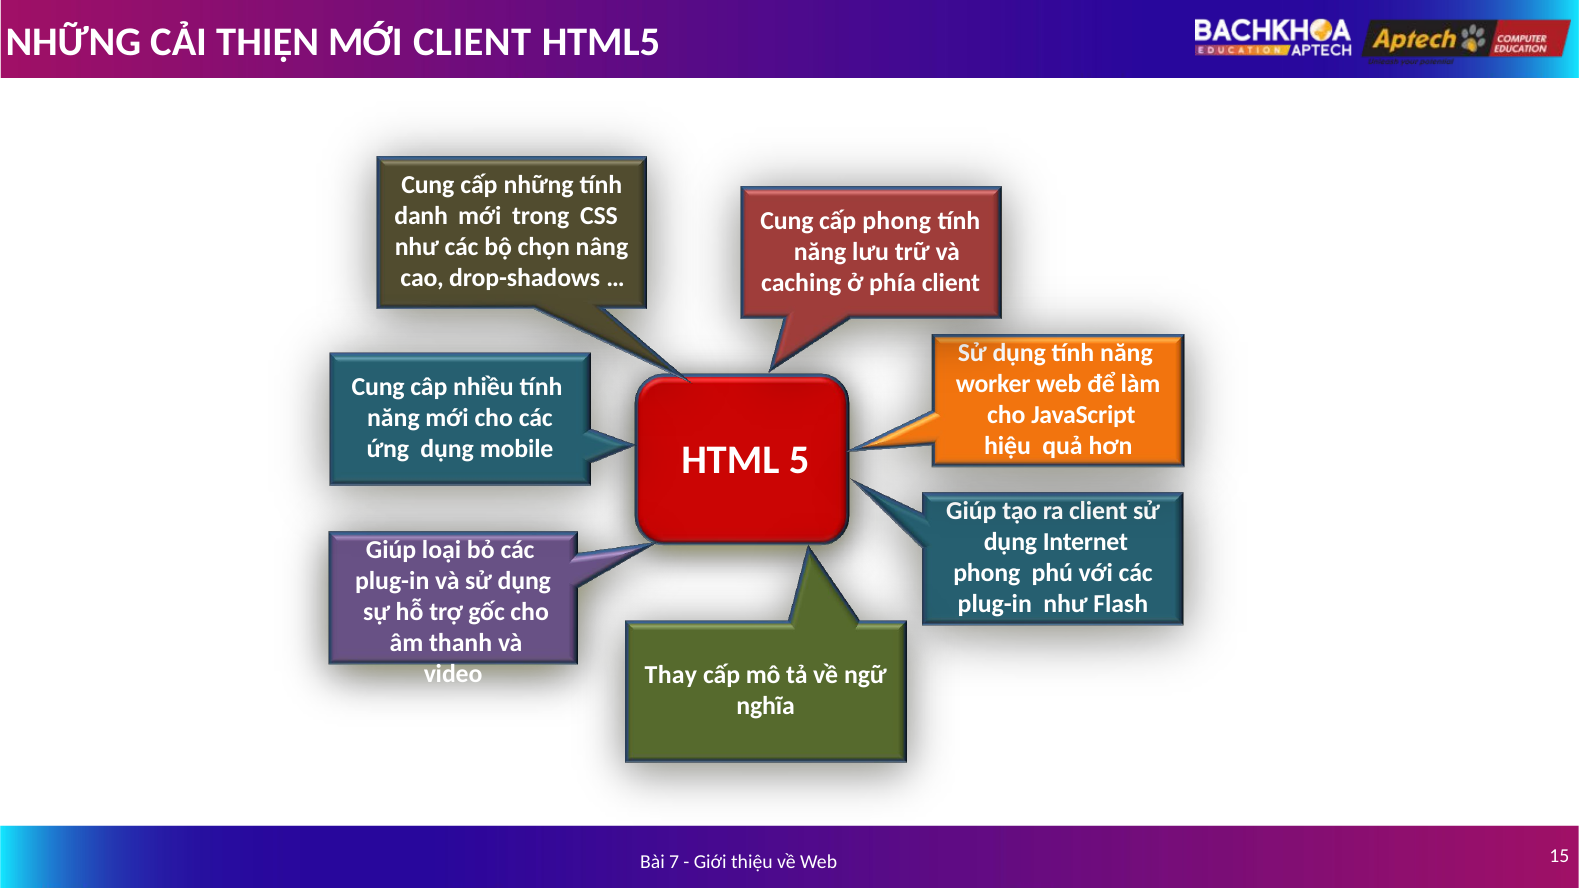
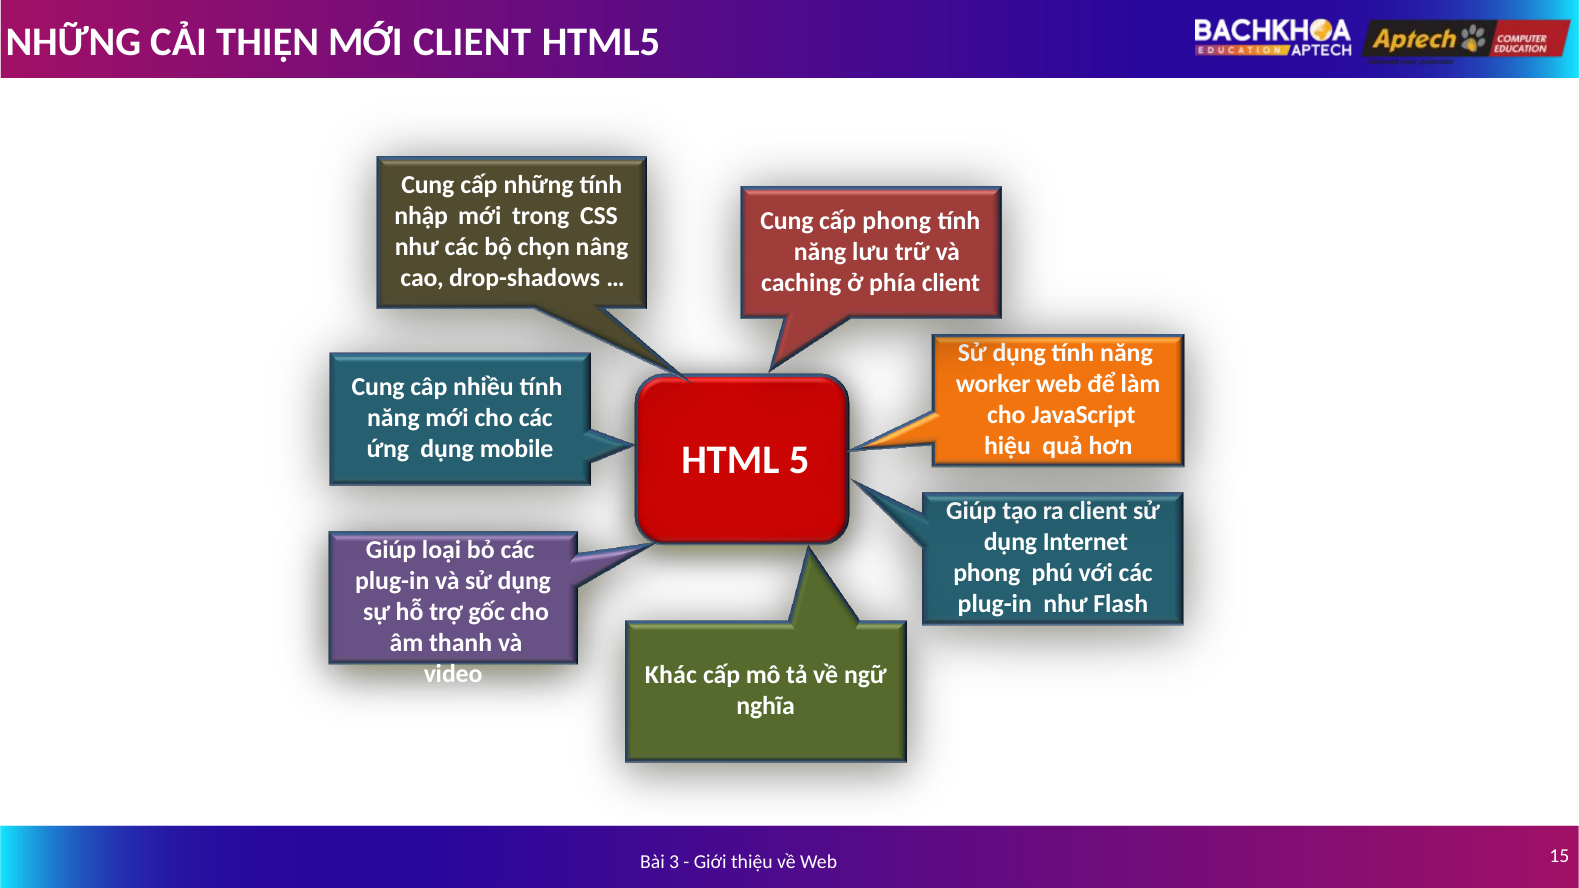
danh: danh -> nhập (421, 216)
Thay: Thay -> Khác (671, 675)
7: 7 -> 3 (674, 862)
